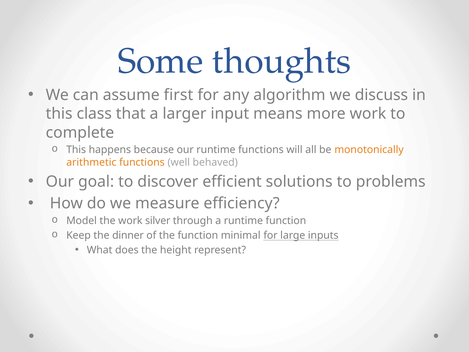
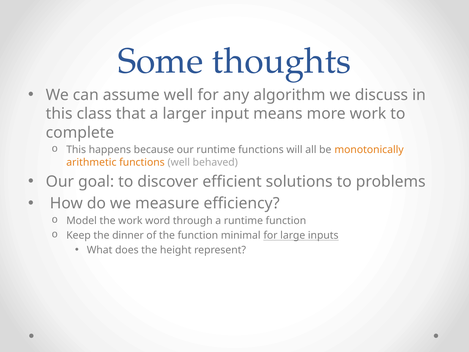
assume first: first -> well (178, 95)
silver: silver -> word (158, 221)
